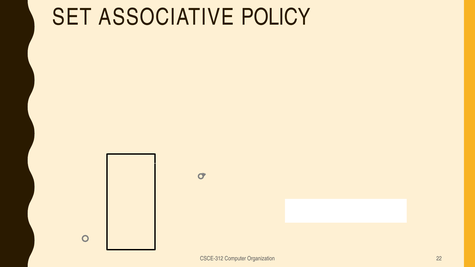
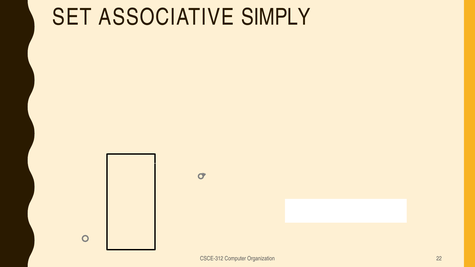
POLICY: POLICY -> SIMPLY (276, 17)
